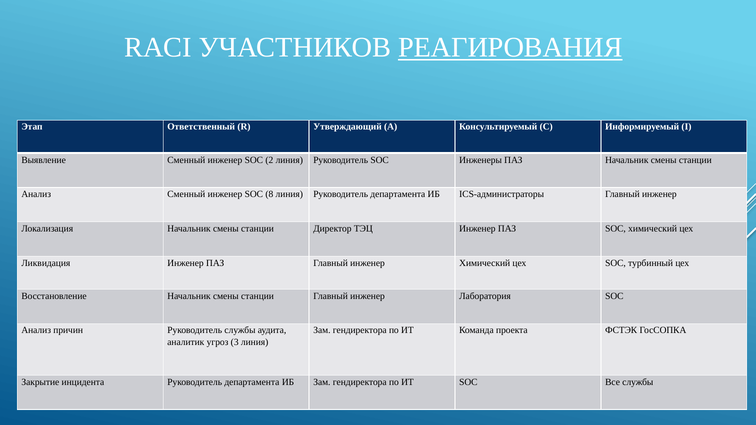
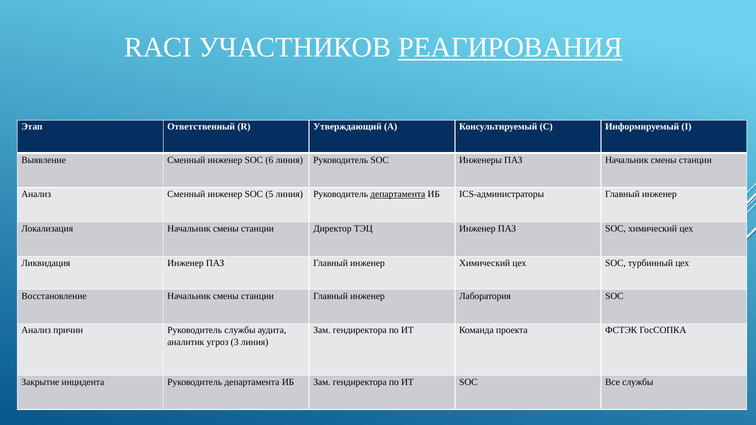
2: 2 -> 6 (269, 160)
8: 8 -> 5 (269, 194)
департамента underline: none -> present (398, 194)
